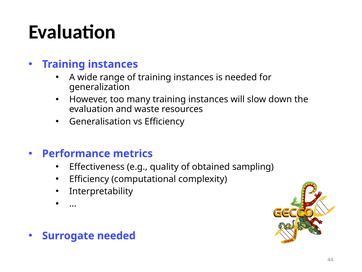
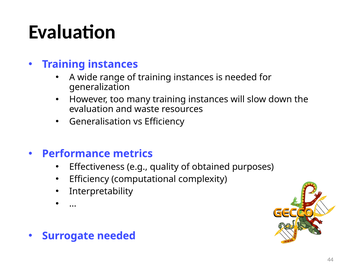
sampling: sampling -> purposes (253, 166)
